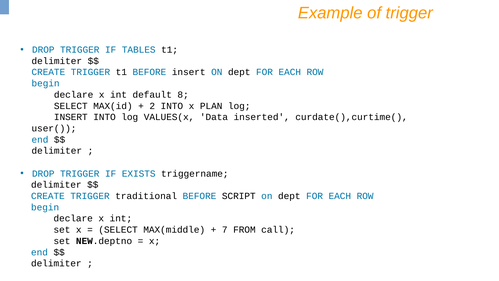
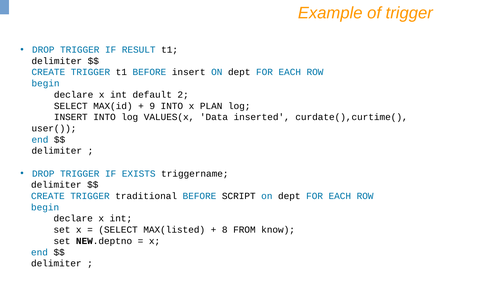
TABLES: TABLES -> RESULT (139, 50)
8: 8 -> 2 (183, 95)
2: 2 -> 9 (152, 106)
MAX(middle: MAX(middle -> MAX(listed (174, 230)
7: 7 -> 8 (225, 230)
call: call -> know (278, 230)
